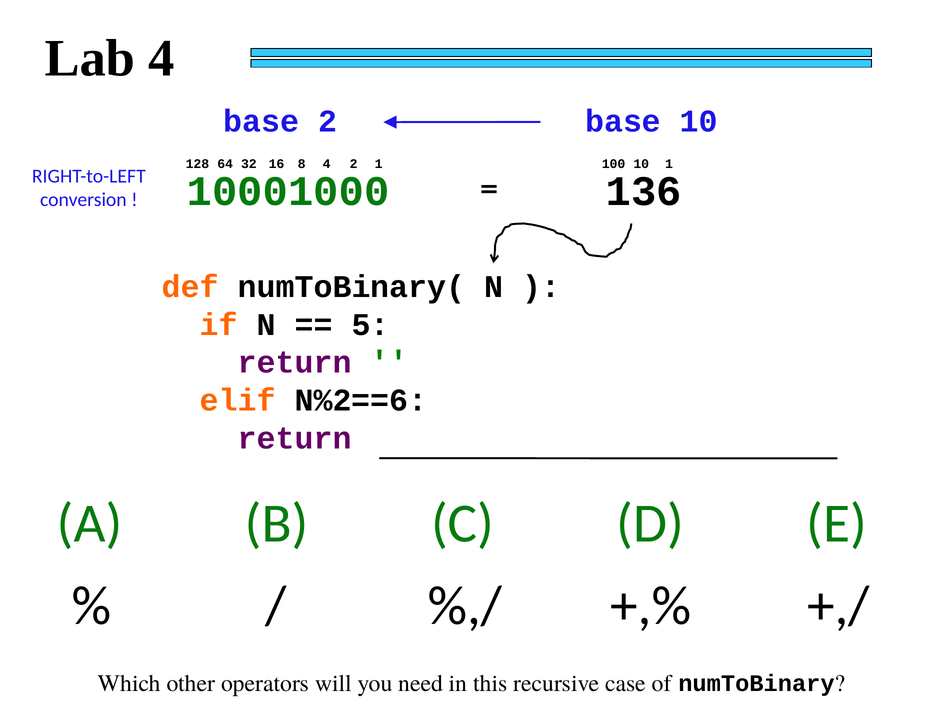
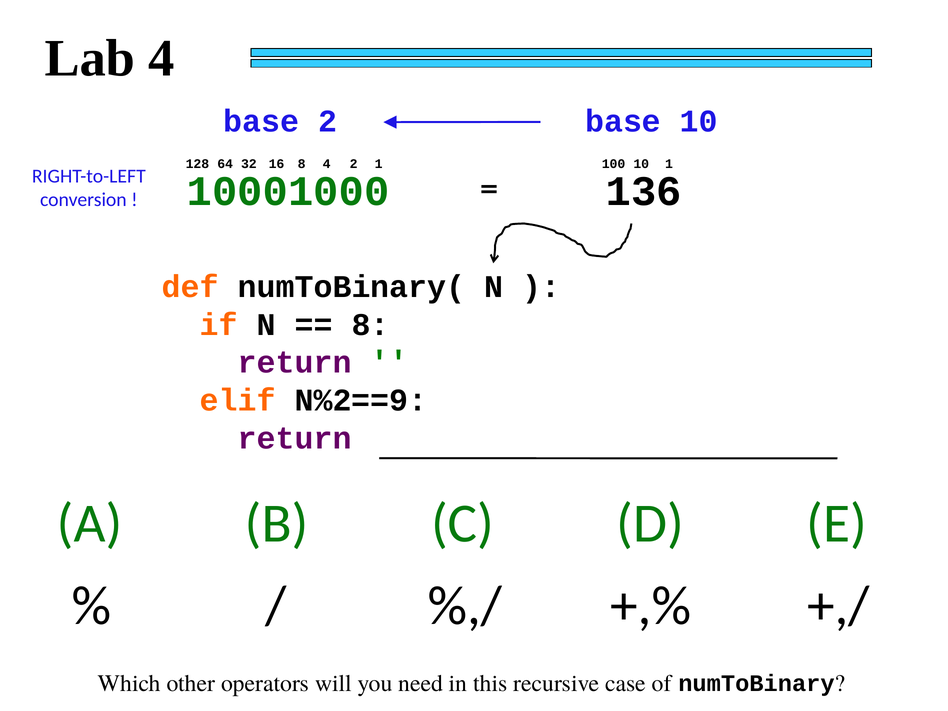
5: 5 -> 8 (370, 325)
N%2==6: N%2==6 -> N%2==9 (361, 400)
